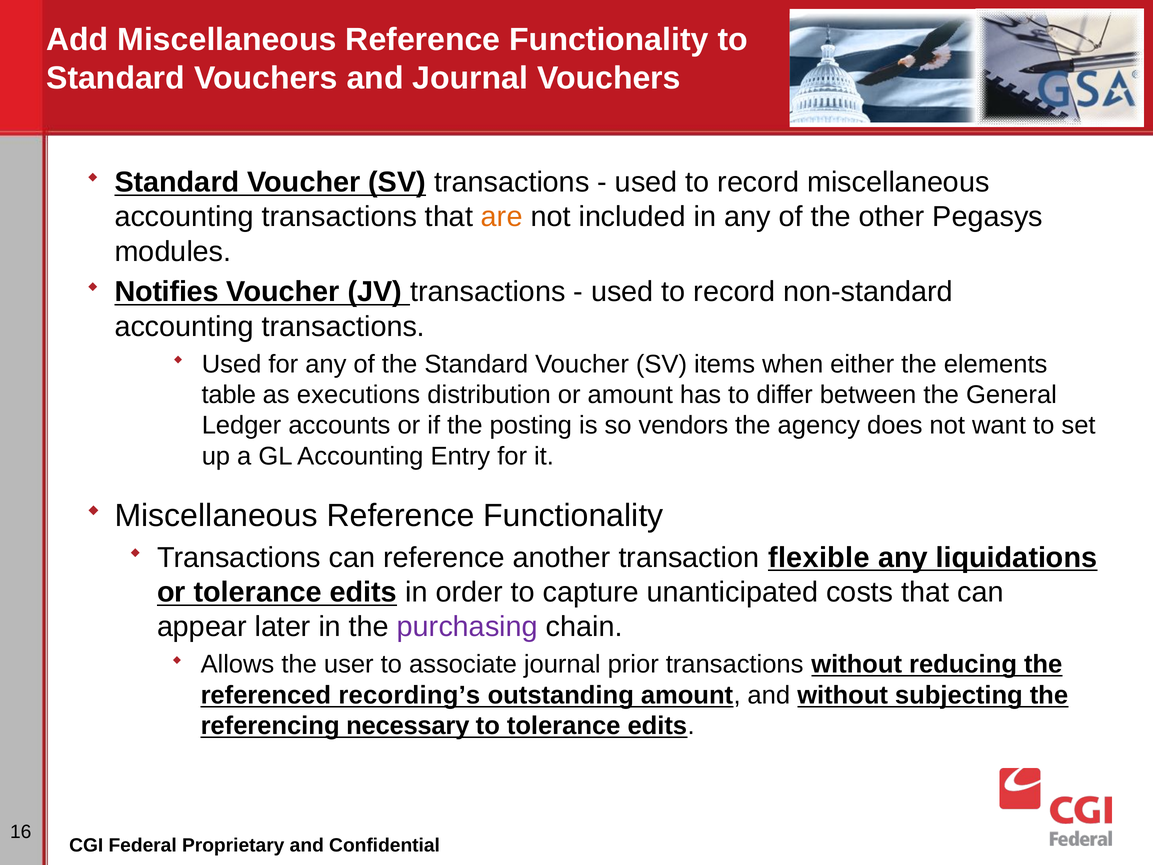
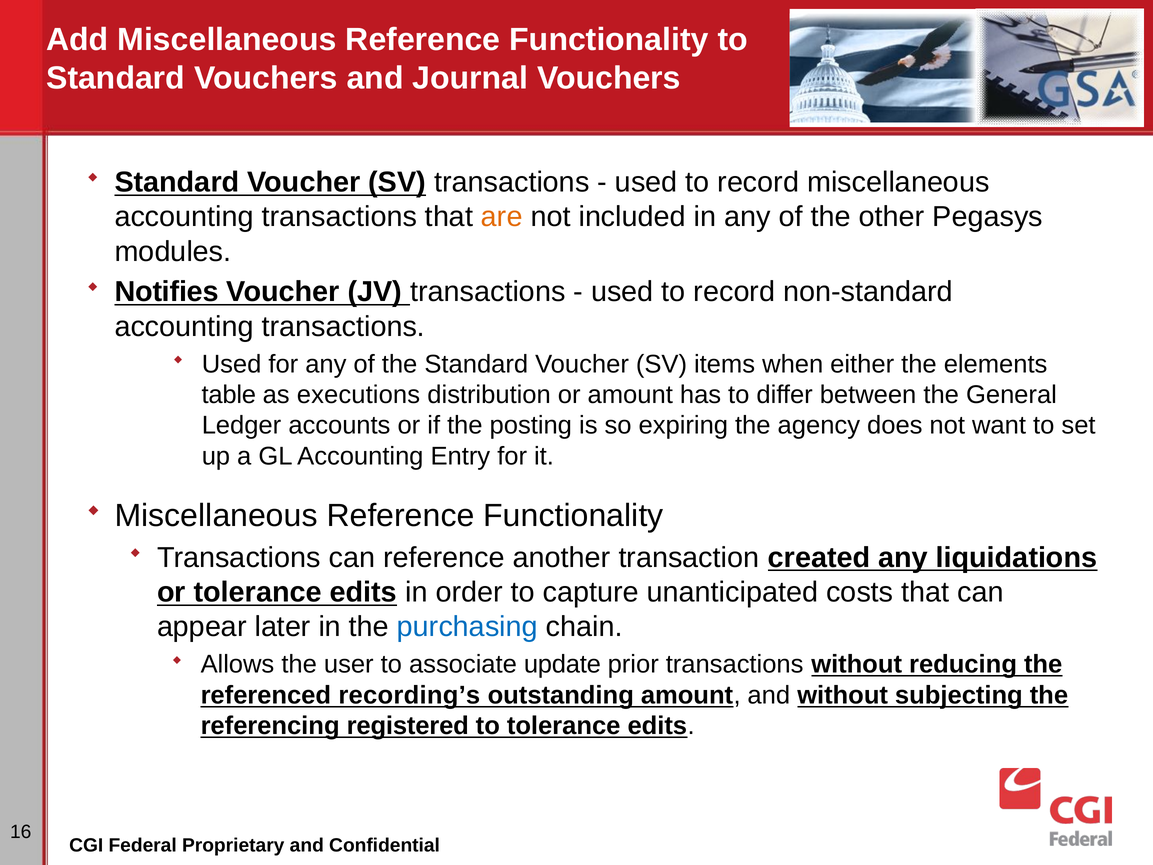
vendors: vendors -> expiring (683, 425)
flexible: flexible -> created (819, 558)
purchasing colour: purple -> blue (467, 627)
associate journal: journal -> update (562, 664)
necessary: necessary -> registered (408, 726)
